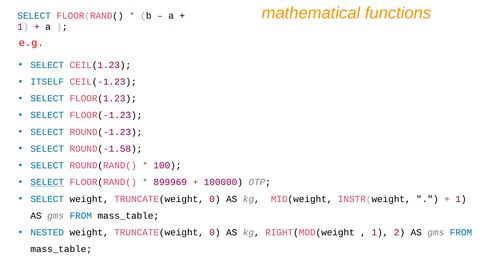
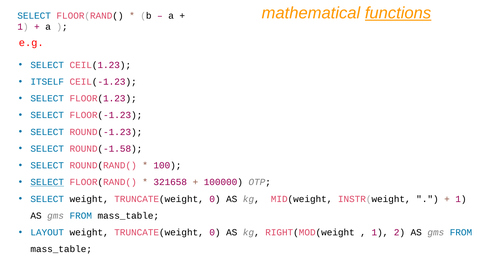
functions underline: none -> present (398, 13)
899969: 899969 -> 321658 (170, 183)
NESTED: NESTED -> LAYOUT (47, 233)
